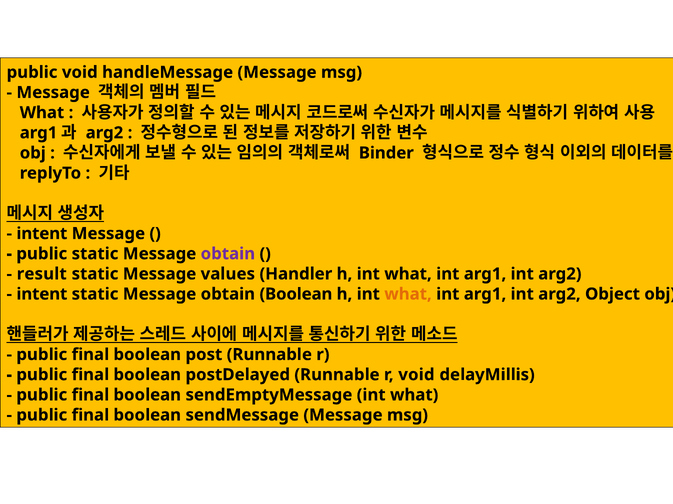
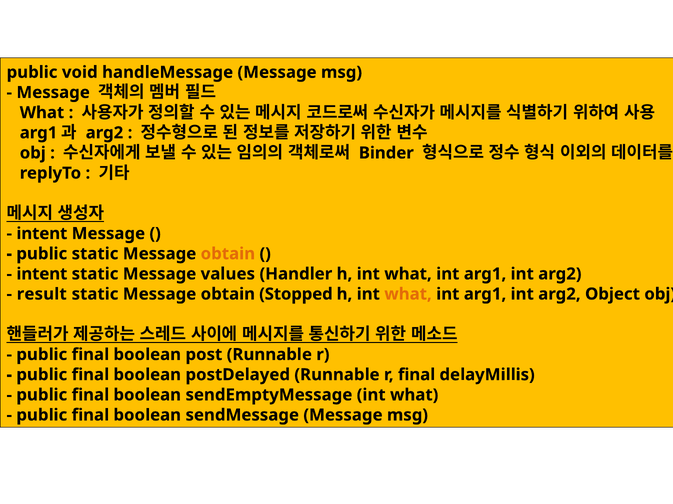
obtain colour: purple -> orange (228, 254)
result: result -> intent (42, 274)
intent: intent -> result (42, 294)
obtain Boolean: Boolean -> Stopped (296, 294)
r void: void -> final (417, 375)
